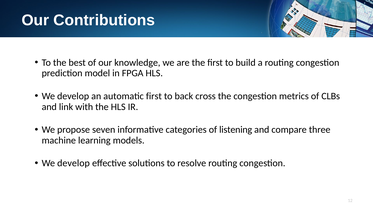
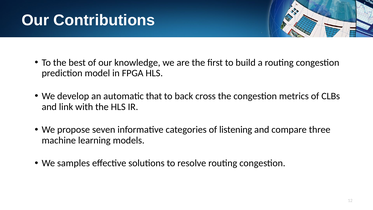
automatic first: first -> that (154, 96)
develop: develop -> samples (74, 163)
